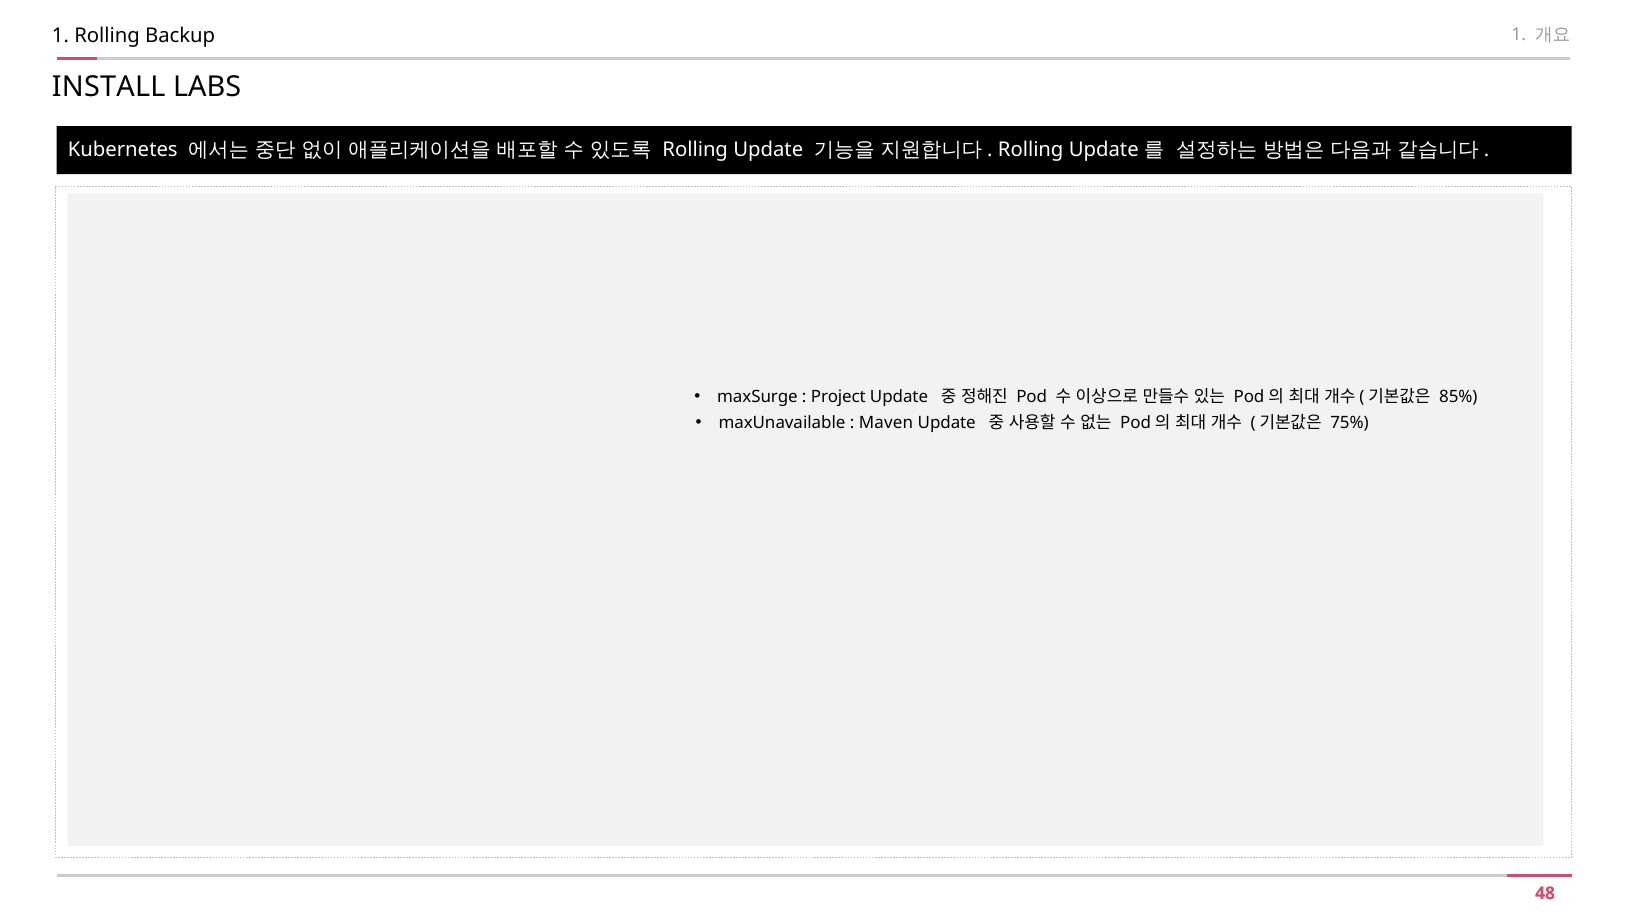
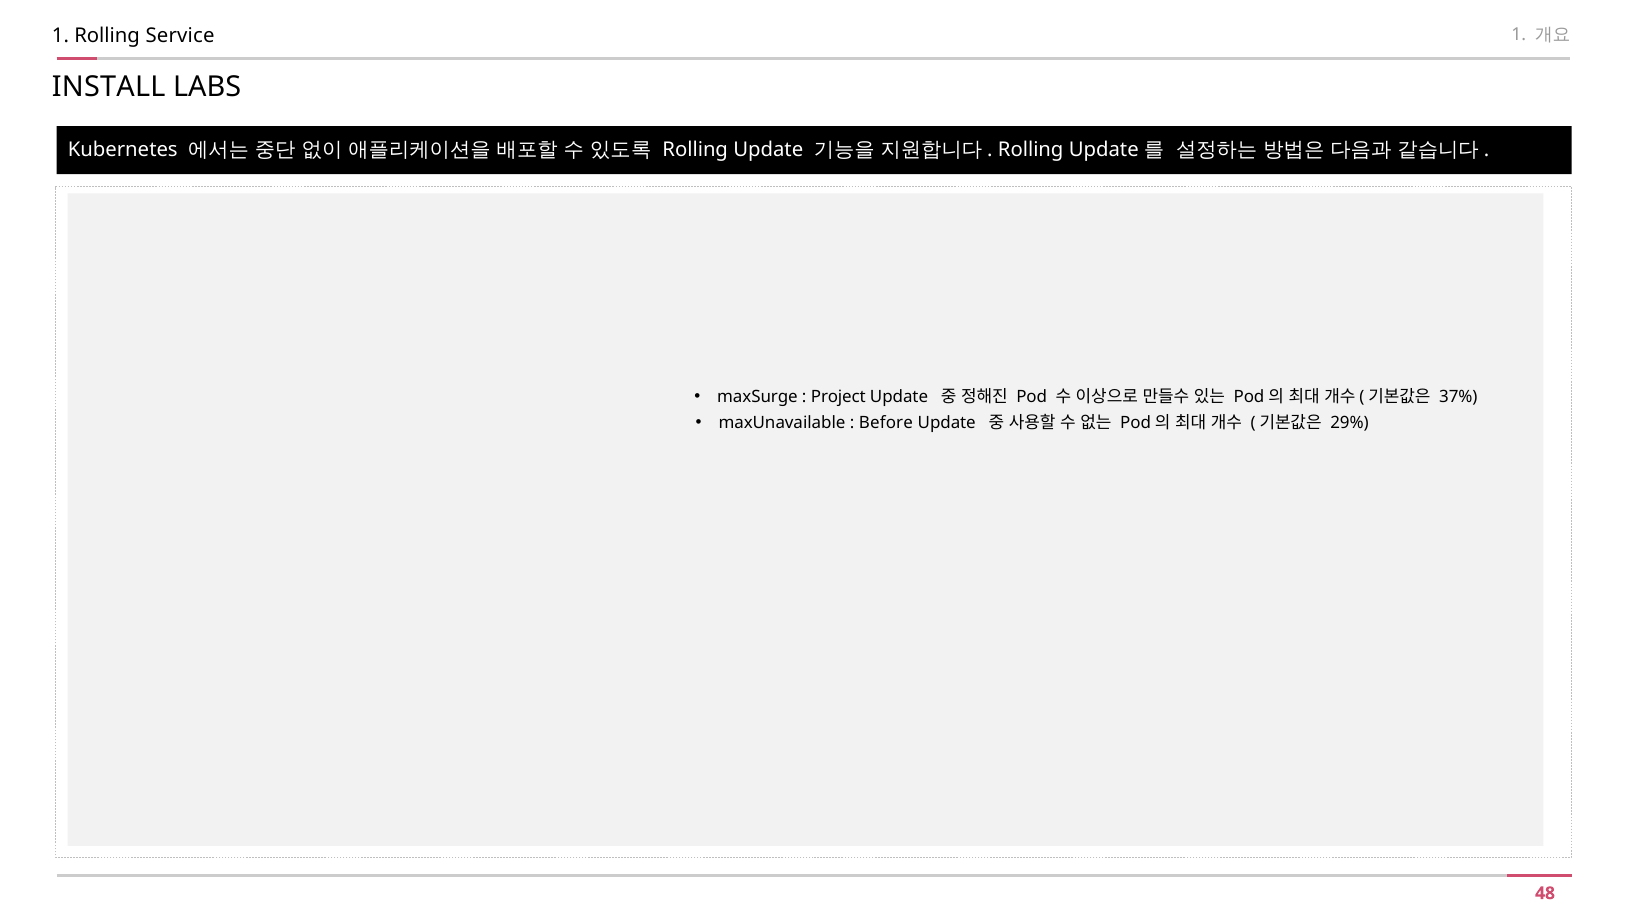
Backup: Backup -> Service (180, 36)
85%: 85% -> 37% (1458, 397)
Maven: Maven -> Before (886, 423)
75%: 75% -> 29% (1350, 423)
